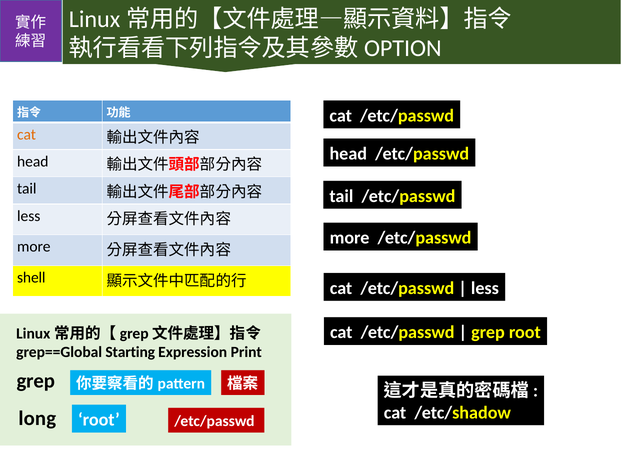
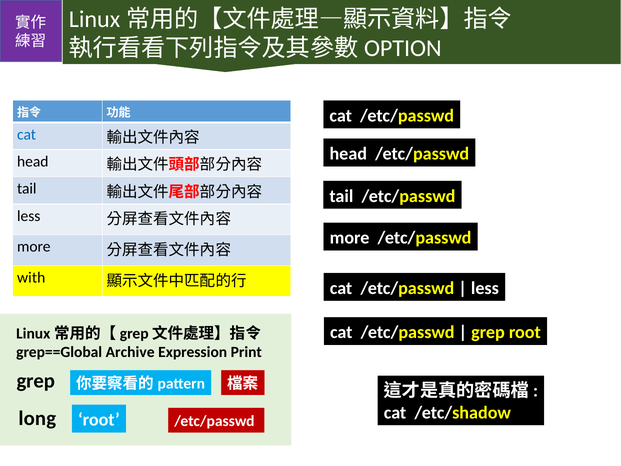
cat colour: orange -> blue (27, 134)
shell: shell -> with (31, 278)
Starting: Starting -> Archive (130, 352)
